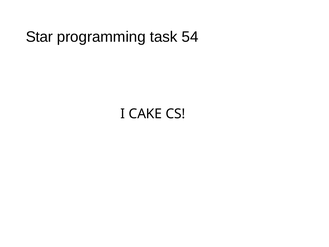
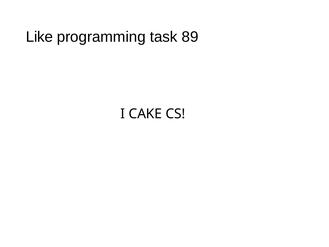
Star: Star -> Like (39, 37)
54: 54 -> 89 (190, 37)
